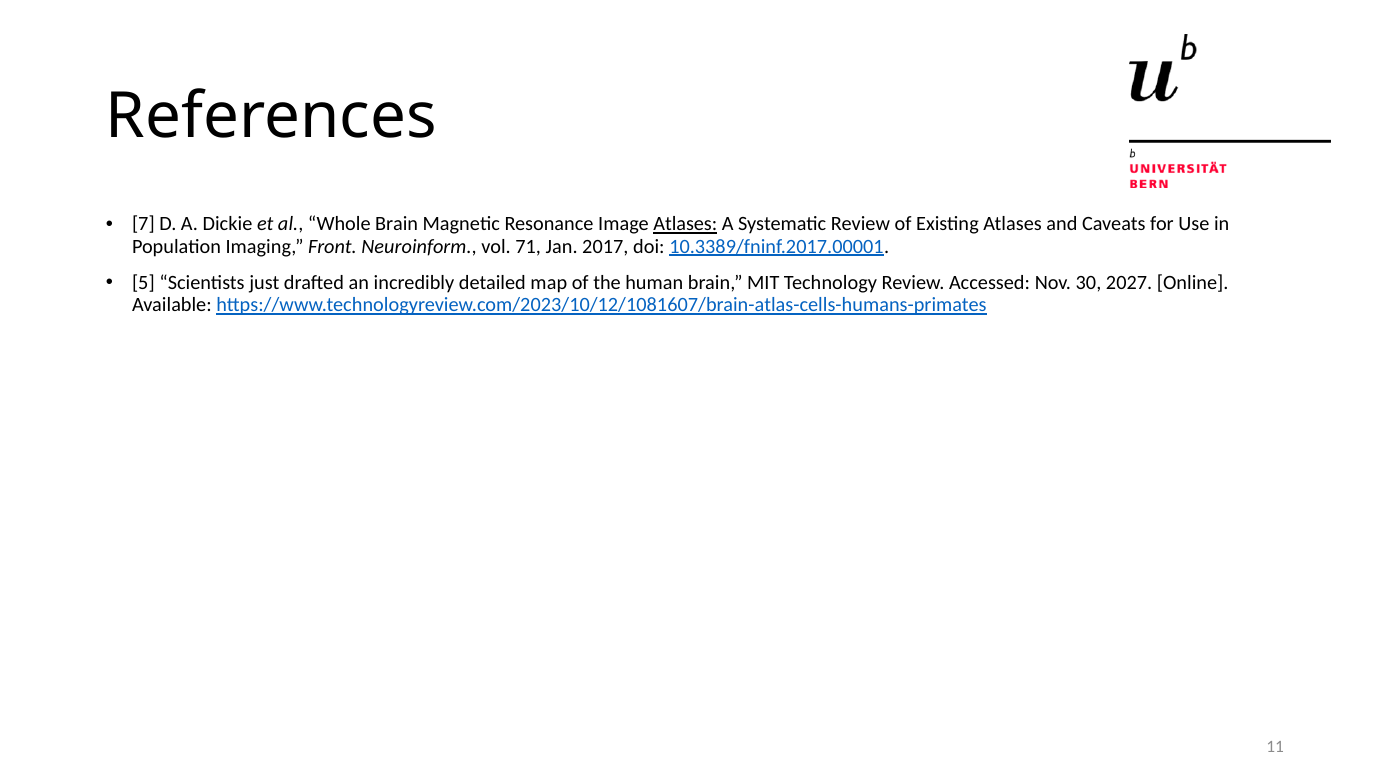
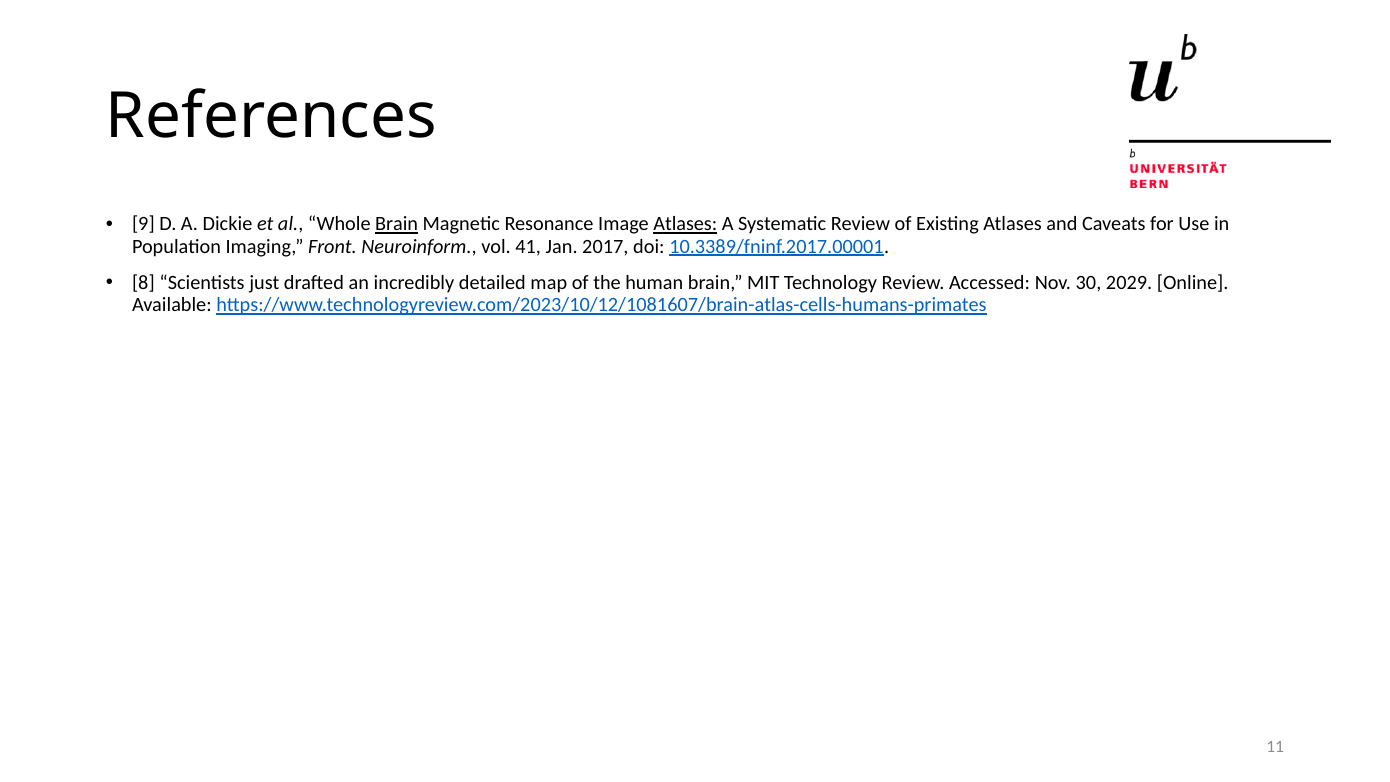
7: 7 -> 9 (143, 224)
Brain underline: none -> present (397, 224)
71: 71 -> 41 (528, 246)
5: 5 -> 8 (143, 283)
2027: 2027 -> 2029 (1129, 283)
